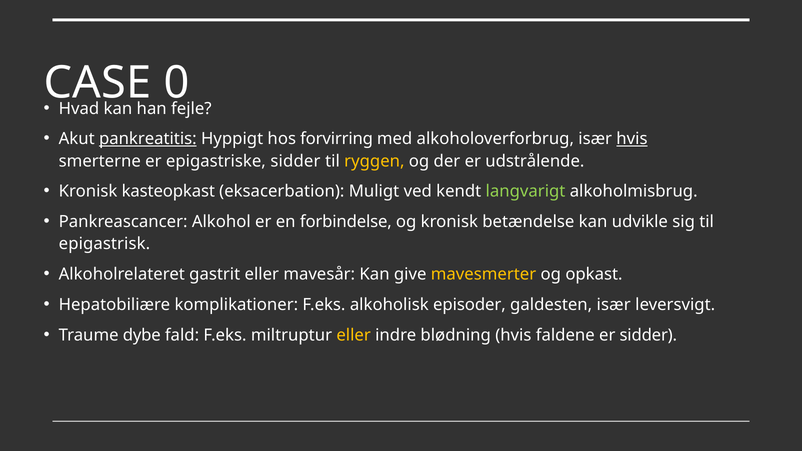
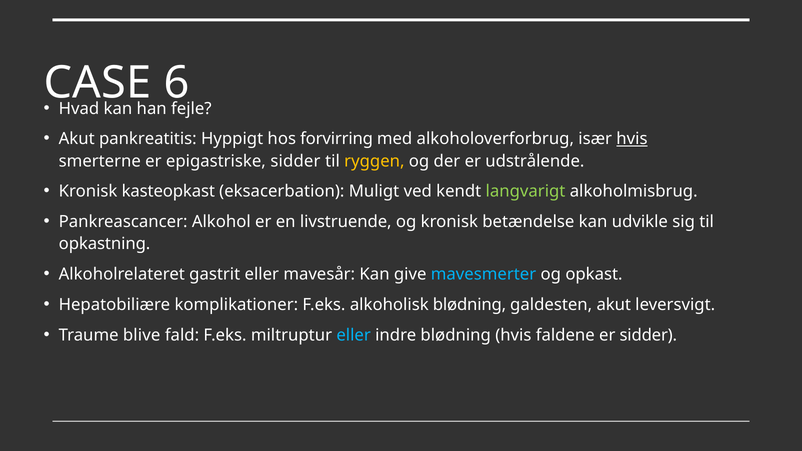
0: 0 -> 6 (177, 83)
pankreatitis underline: present -> none (148, 139)
forbindelse: forbindelse -> livstruende (346, 222)
epigastrisk: epigastrisk -> opkastning (105, 244)
mavesmerter colour: yellow -> light blue (484, 274)
alkoholisk episoder: episoder -> blødning (469, 305)
galdesten især: især -> akut (614, 305)
dybe: dybe -> blive (142, 335)
eller colour: yellow -> light blue (354, 335)
